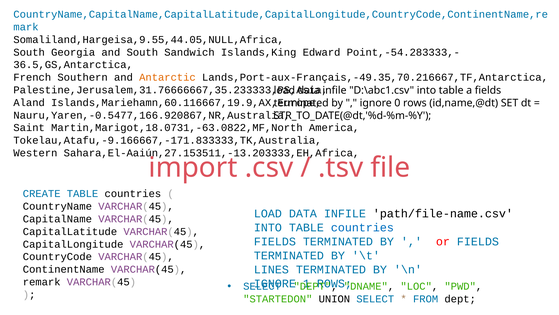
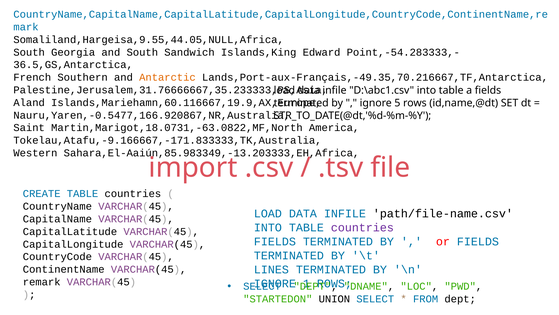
0: 0 -> 5 (397, 103)
Sahara,El-Aaiún,27.153511,-13.203333,EH,Africa: Sahara,El-Aaiún,27.153511,-13.203333,EH,Africa -> Sahara,El-Aaiún,85.983349,-13.203333,EH,Africa (211, 153)
countries colour: blue -> purple (362, 227)
